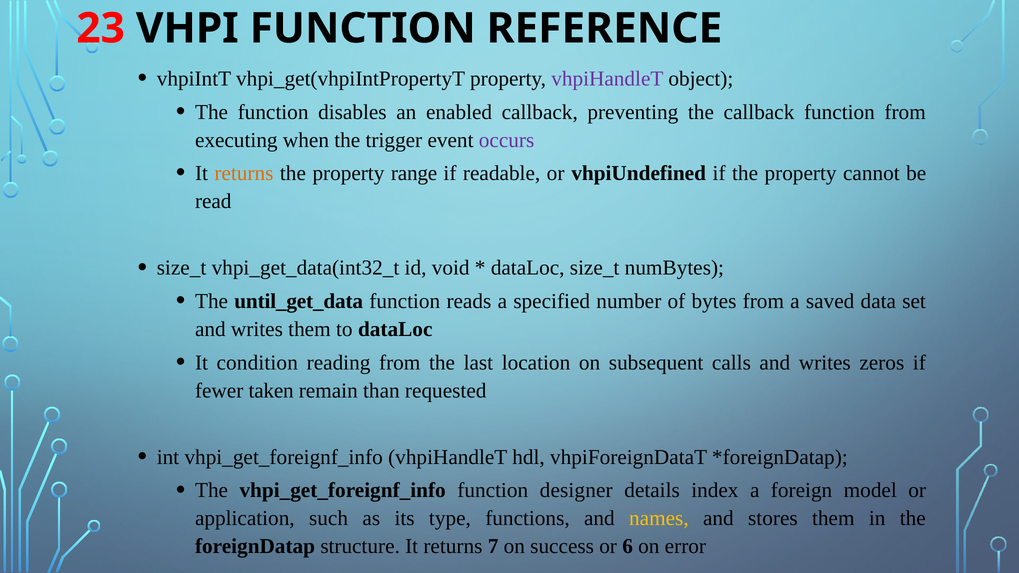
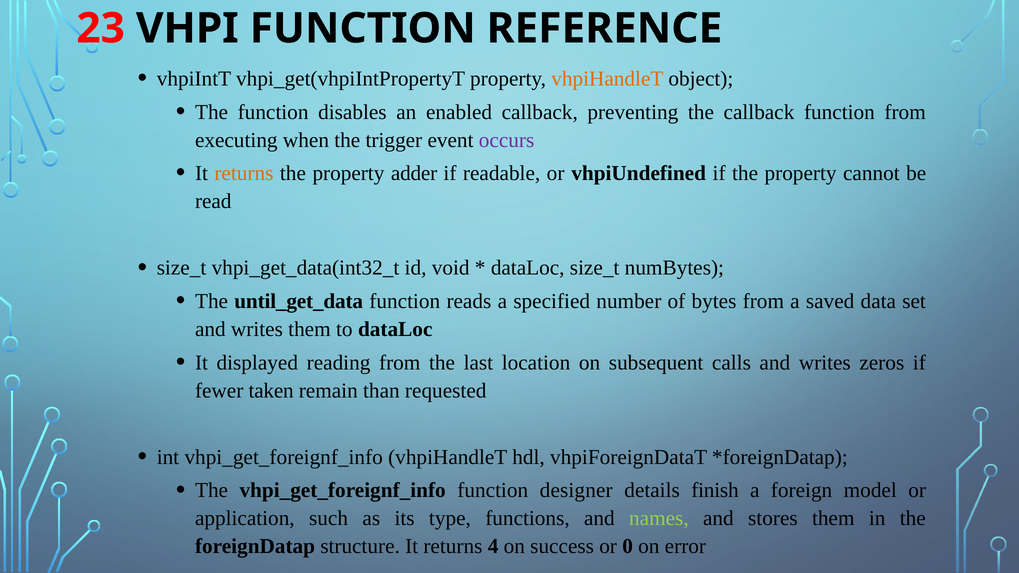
vhpiHandleT colour: purple -> orange (607, 79)
range: range -> adder (414, 173)
condition: condition -> displayed (257, 363)
index: index -> finish (715, 491)
names colour: yellow -> light green (659, 519)
7: 7 -> 4 (493, 547)
6: 6 -> 0 (628, 547)
